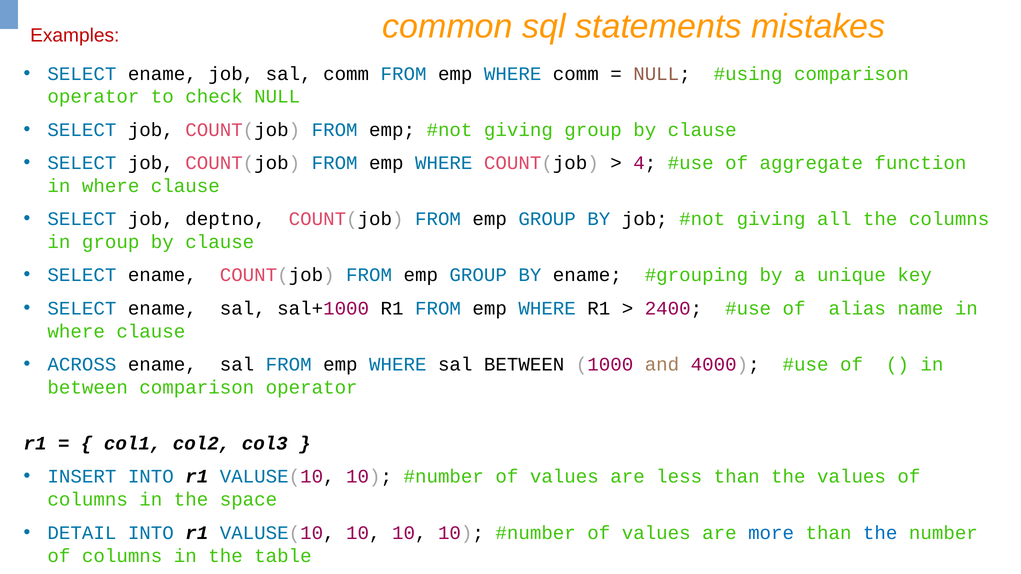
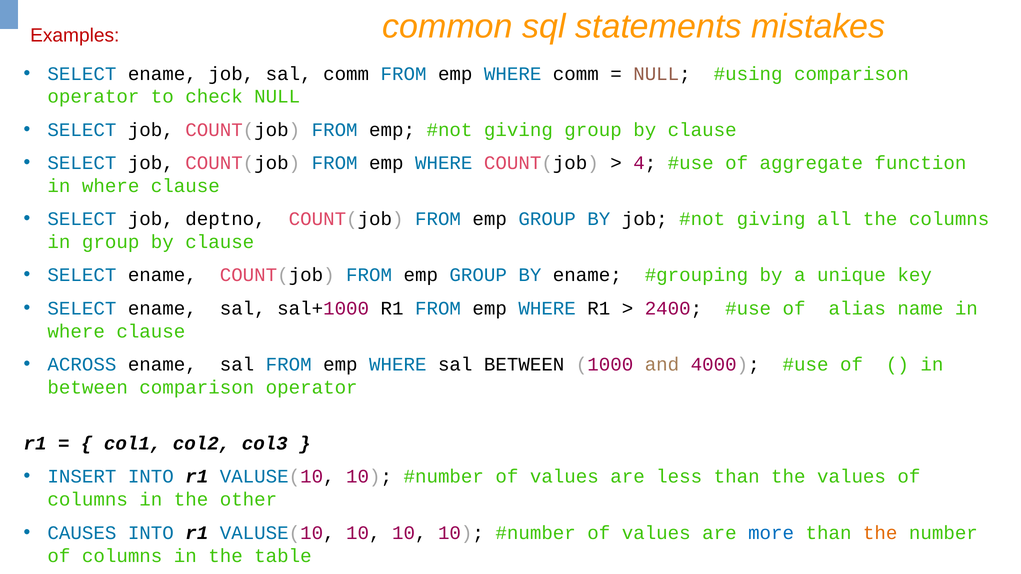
space: space -> other (248, 500)
DETAIL: DETAIL -> CAUSES (82, 533)
the colour: blue -> orange (880, 533)
